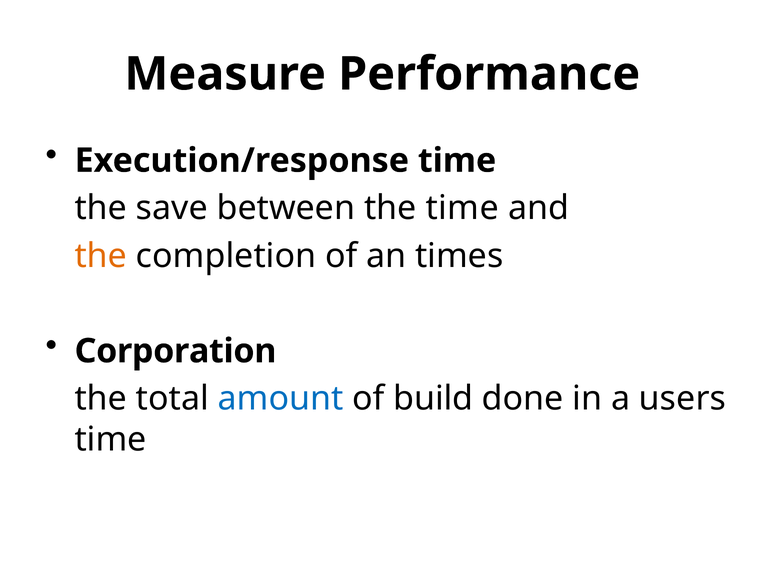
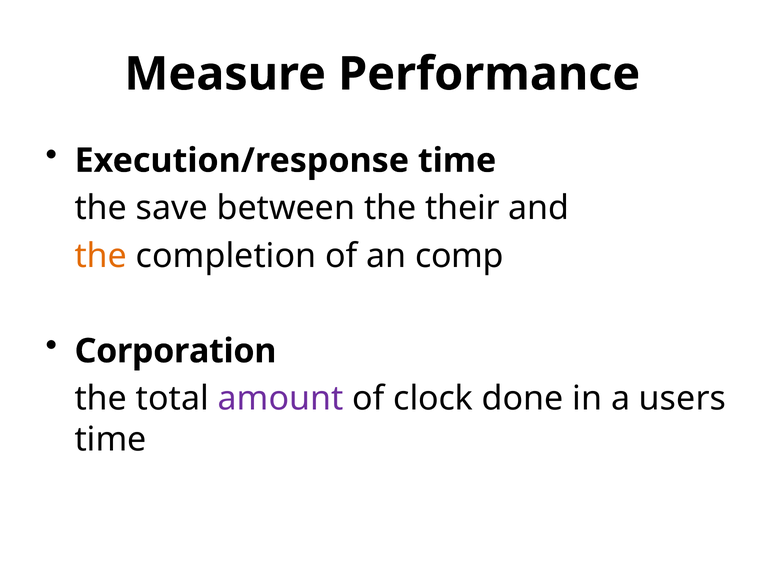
the time: time -> their (463, 208)
times: times -> comp (459, 256)
amount colour: blue -> purple (281, 399)
build: build -> clock (433, 399)
